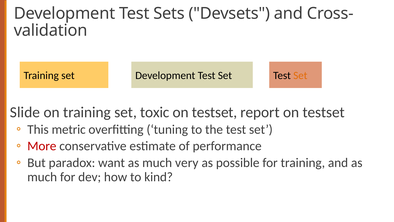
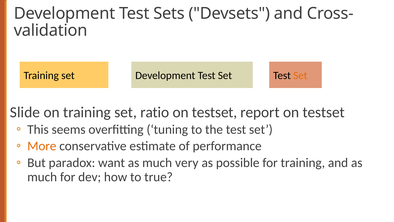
toxic: toxic -> ratio (155, 112)
metric: metric -> seems (69, 129)
More colour: red -> orange (42, 146)
kind: kind -> true (159, 177)
